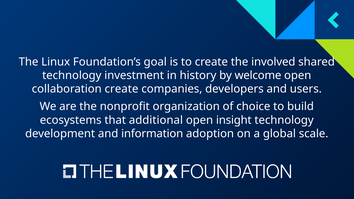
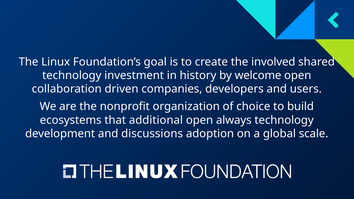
collaboration create: create -> driven (122, 89)
insight: insight -> always (234, 120)
information: information -> discussions (152, 134)
